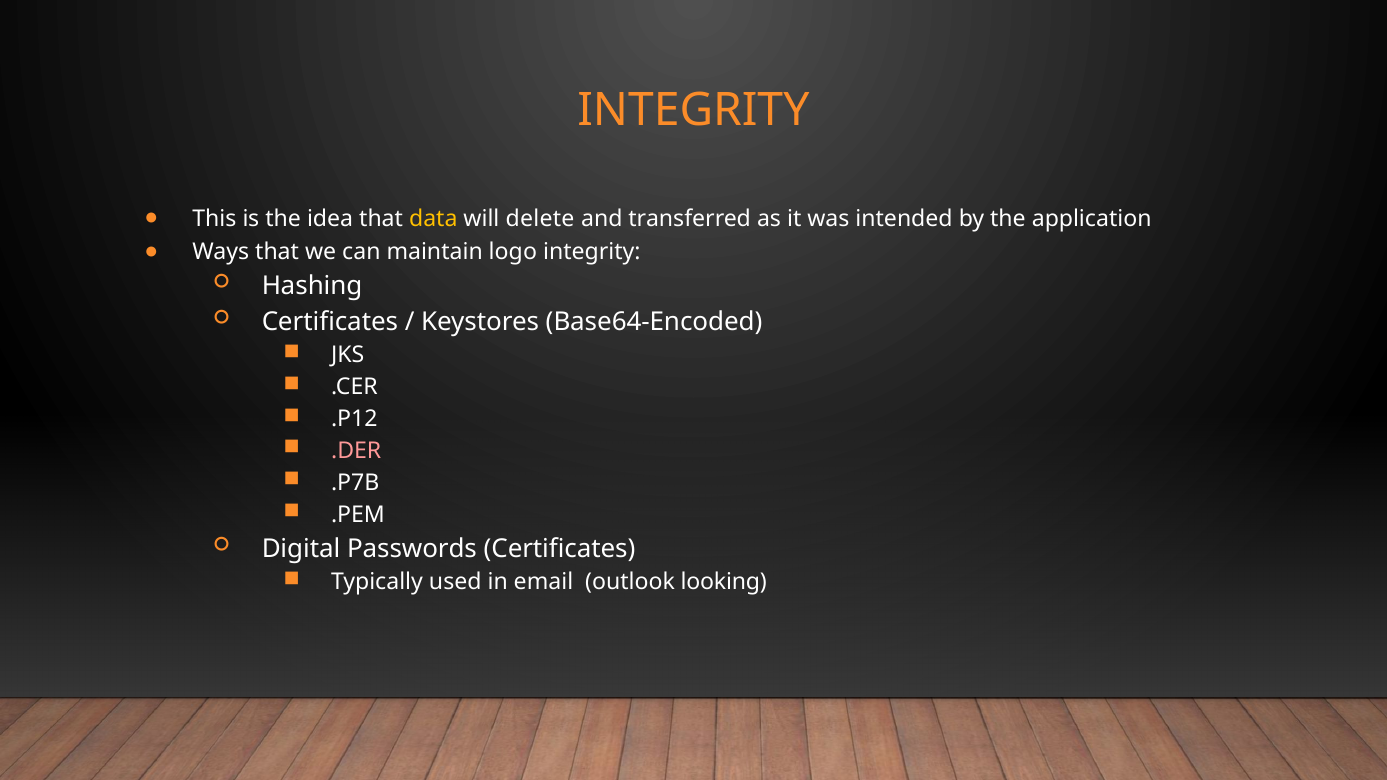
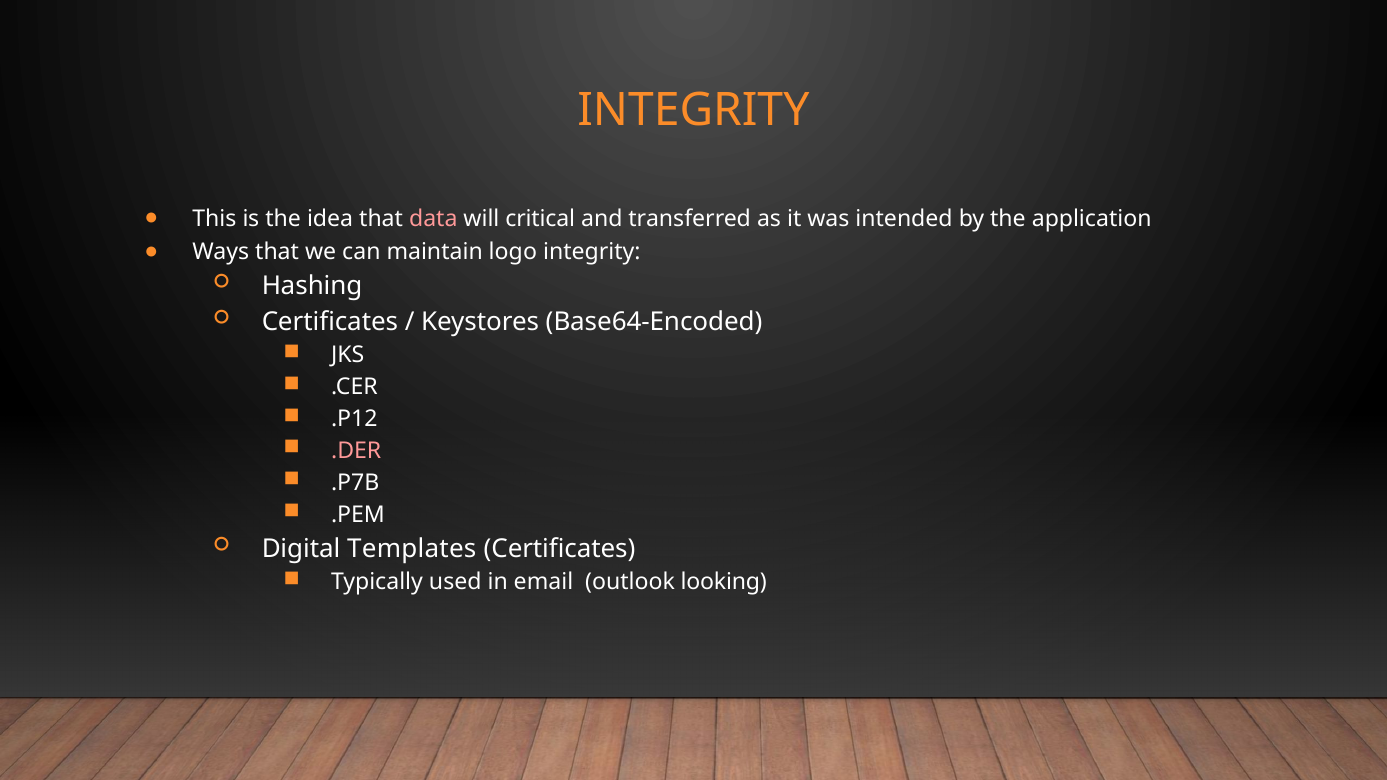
data colour: yellow -> pink (433, 219)
delete: delete -> critical (540, 219)
Passwords: Passwords -> Templates (412, 549)
